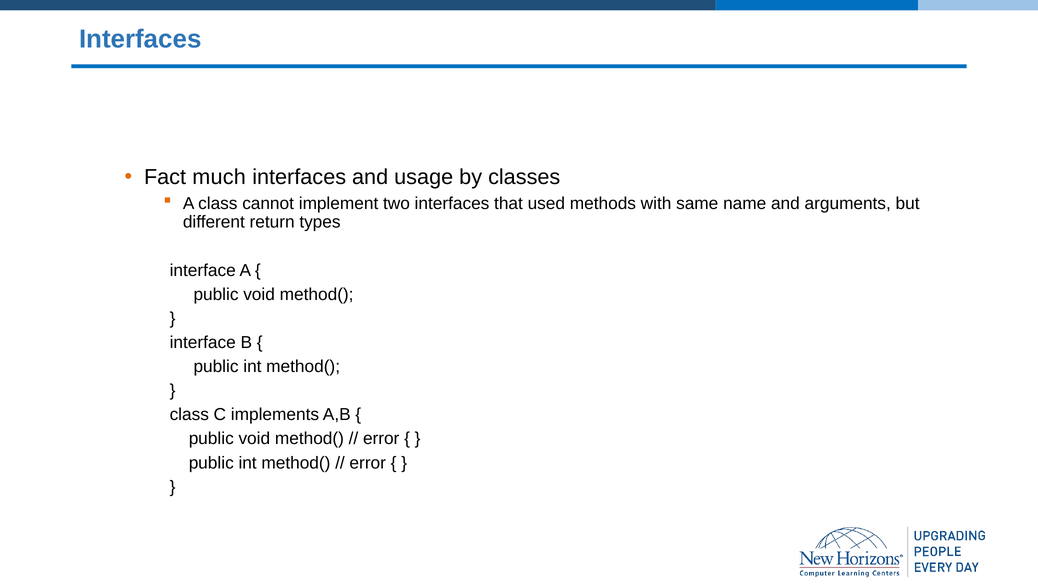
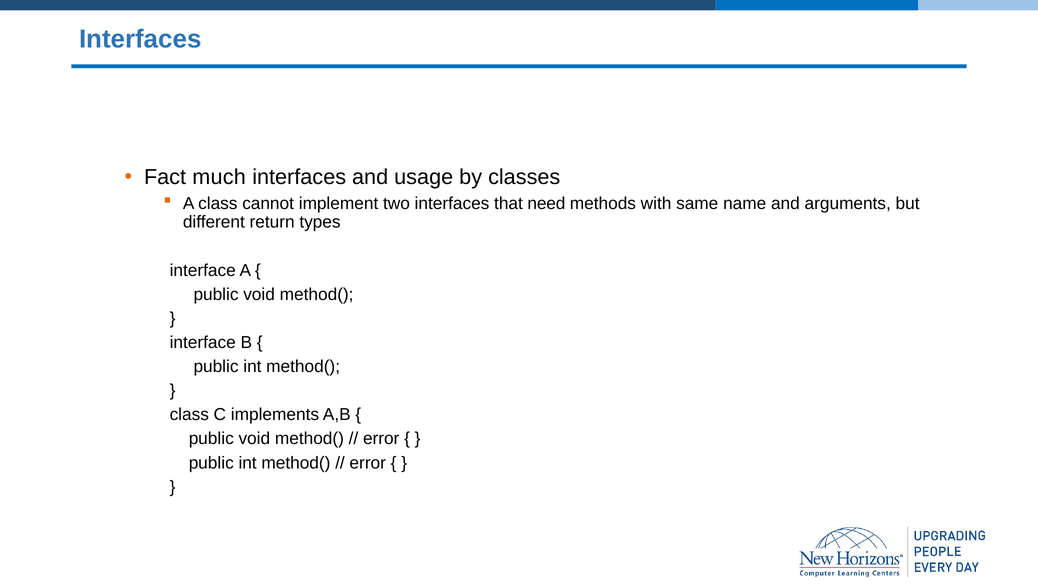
used: used -> need (546, 203)
